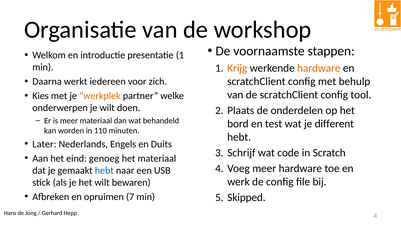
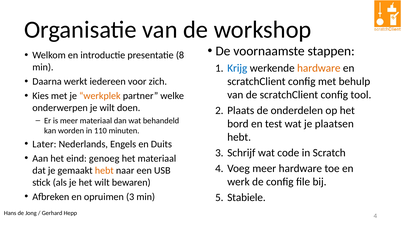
presentatie 1: 1 -> 8 (180, 55)
Krijg colour: orange -> blue (237, 68)
different: different -> plaatsen (334, 124)
hebt colour: blue -> orange (104, 170)
opruimen 7: 7 -> 3 (130, 196)
Skipped: Skipped -> Stabiele (246, 197)
